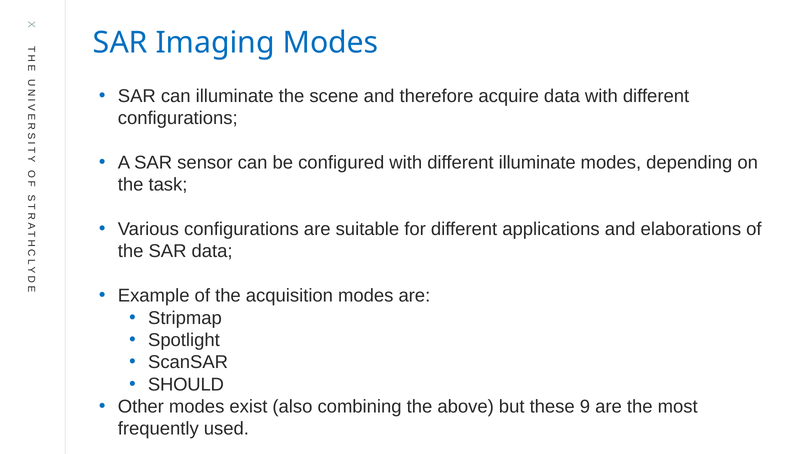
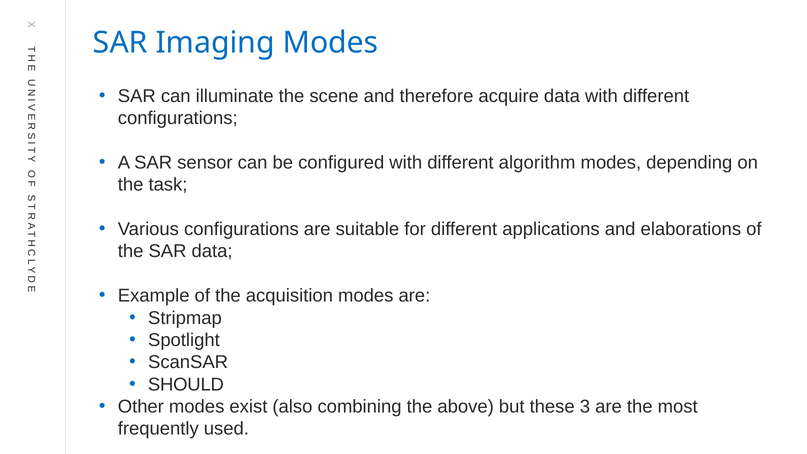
different illuminate: illuminate -> algorithm (537, 163)
9: 9 -> 3 (585, 407)
